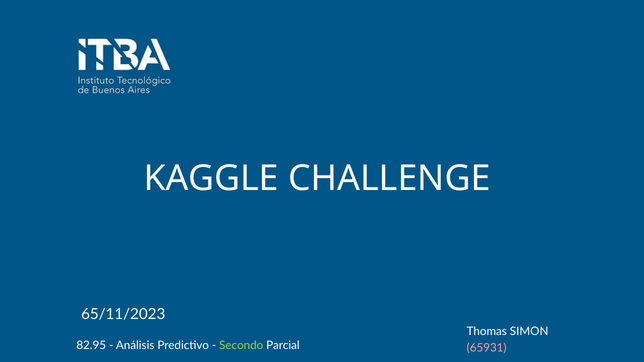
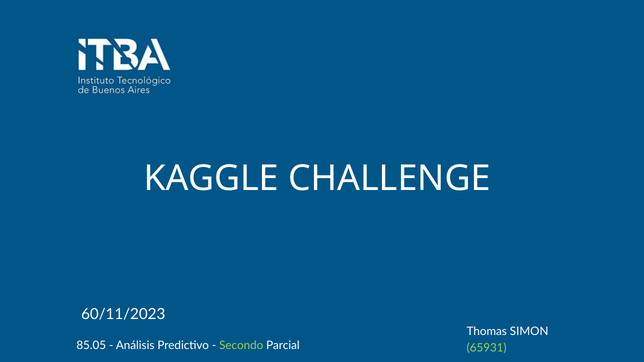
65/11/2023: 65/11/2023 -> 60/11/2023 (123, 314)
82.95: 82.95 -> 85.05 (91, 345)
65931 colour: pink -> light green (487, 348)
